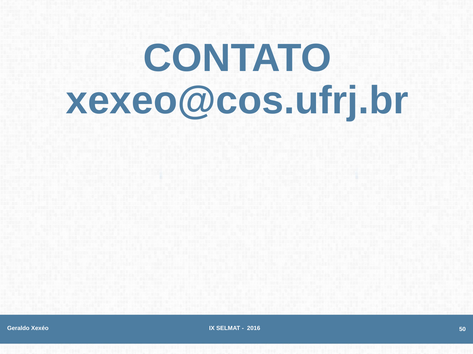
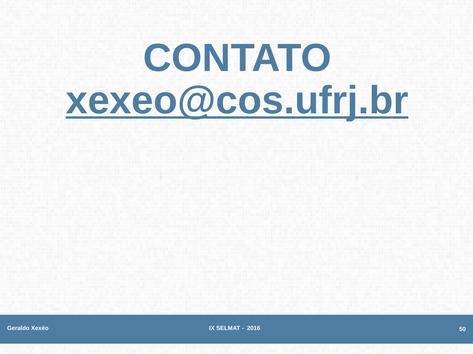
xexeo@cos.ufrj.br underline: none -> present (237, 101)
